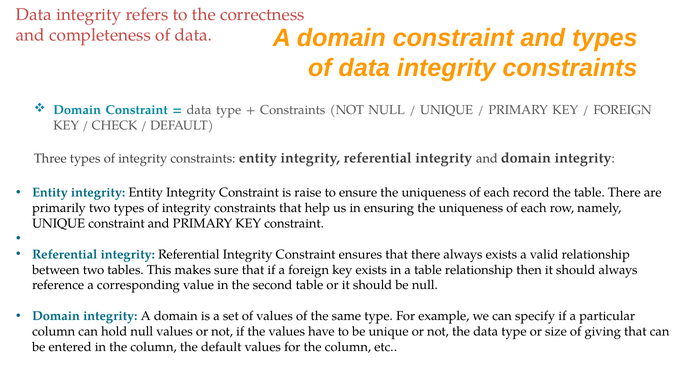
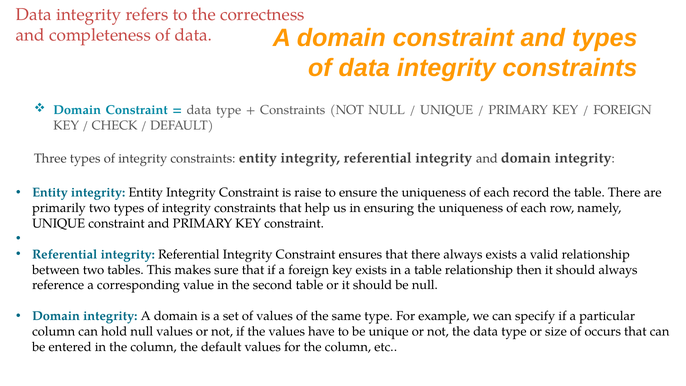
giving: giving -> occurs (603, 331)
